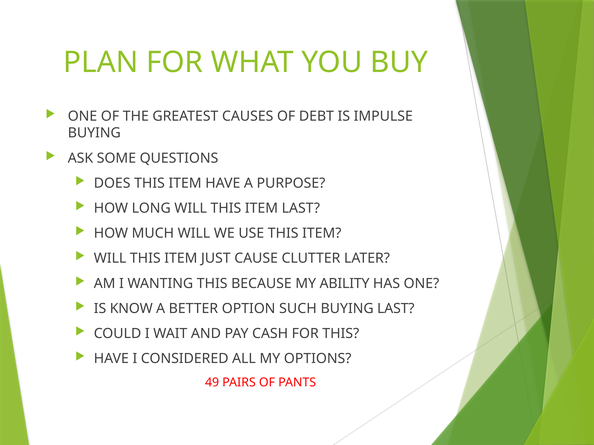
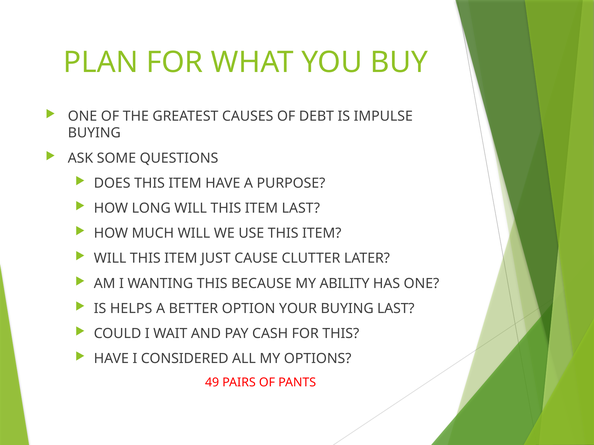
KNOW: KNOW -> HELPS (131, 309)
SUCH: SUCH -> YOUR (298, 309)
